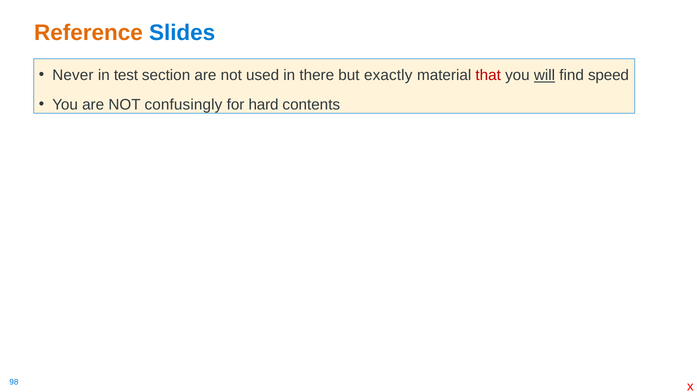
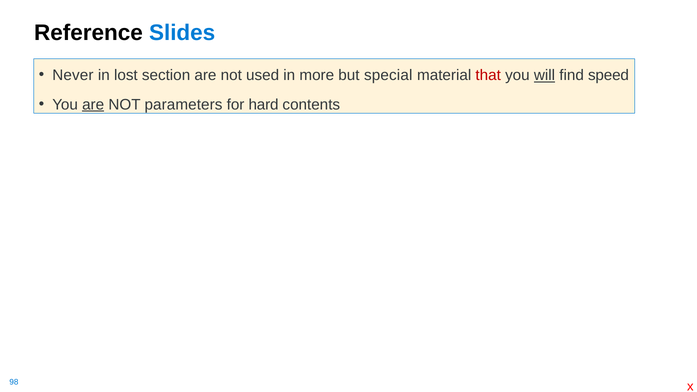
Reference colour: orange -> black (88, 33)
test: test -> lost (126, 75)
there: there -> more (317, 75)
exactly: exactly -> special (388, 75)
are underline: none -> present (93, 105)
confusingly: confusingly -> parameters (183, 105)
